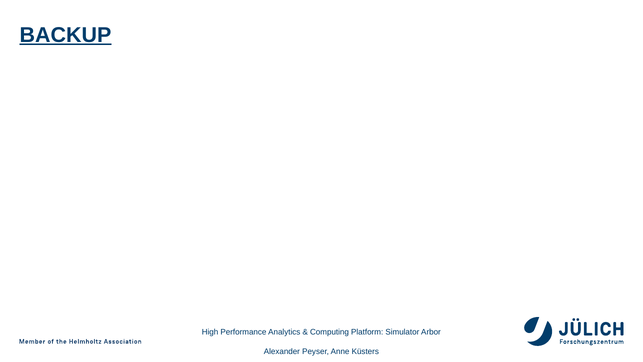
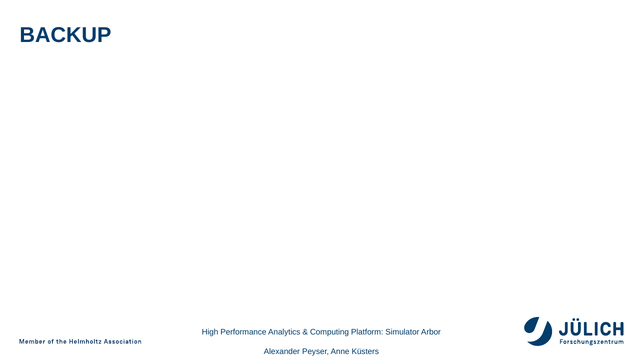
BACKUP underline: present -> none (65, 35)
